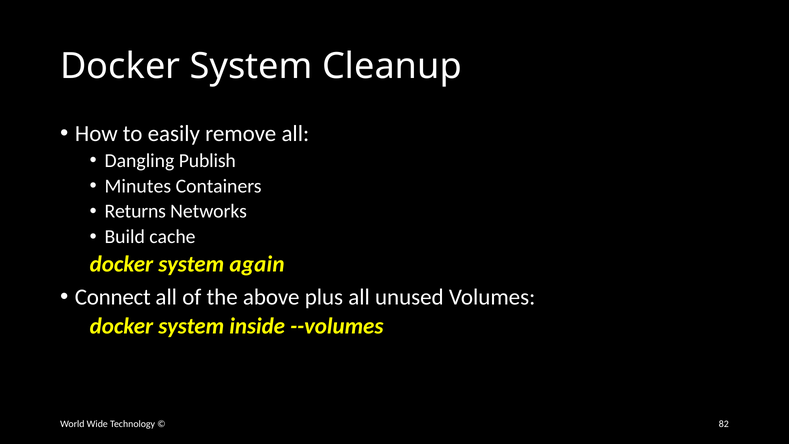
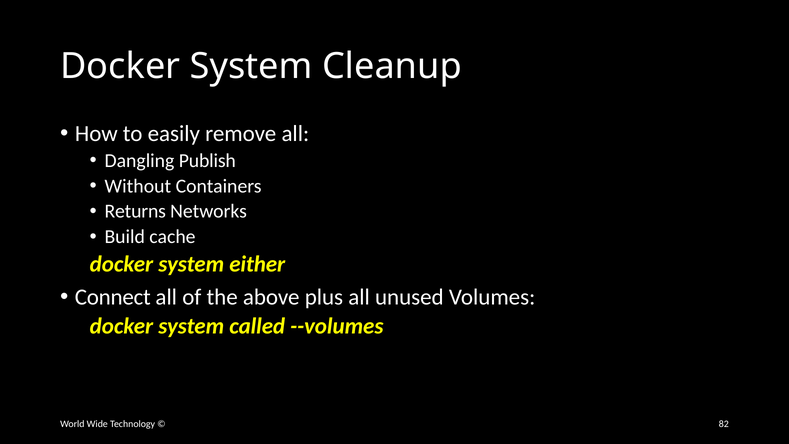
Minutes: Minutes -> Without (138, 186)
again: again -> either (257, 264)
inside: inside -> called (257, 326)
